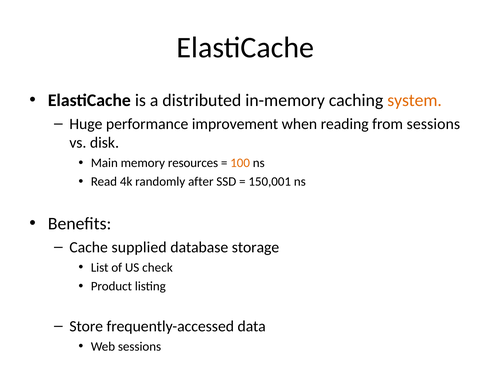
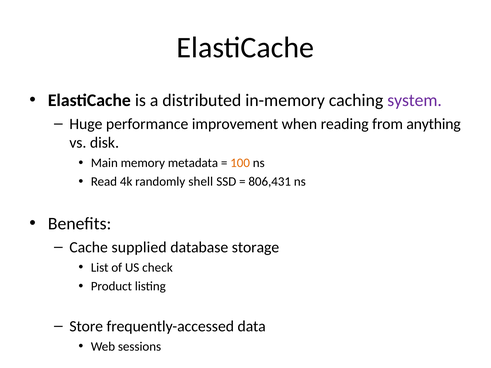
system colour: orange -> purple (415, 100)
from sessions: sessions -> anything (434, 124)
resources: resources -> metadata (193, 163)
after: after -> shell (201, 182)
150,001: 150,001 -> 806,431 (270, 182)
